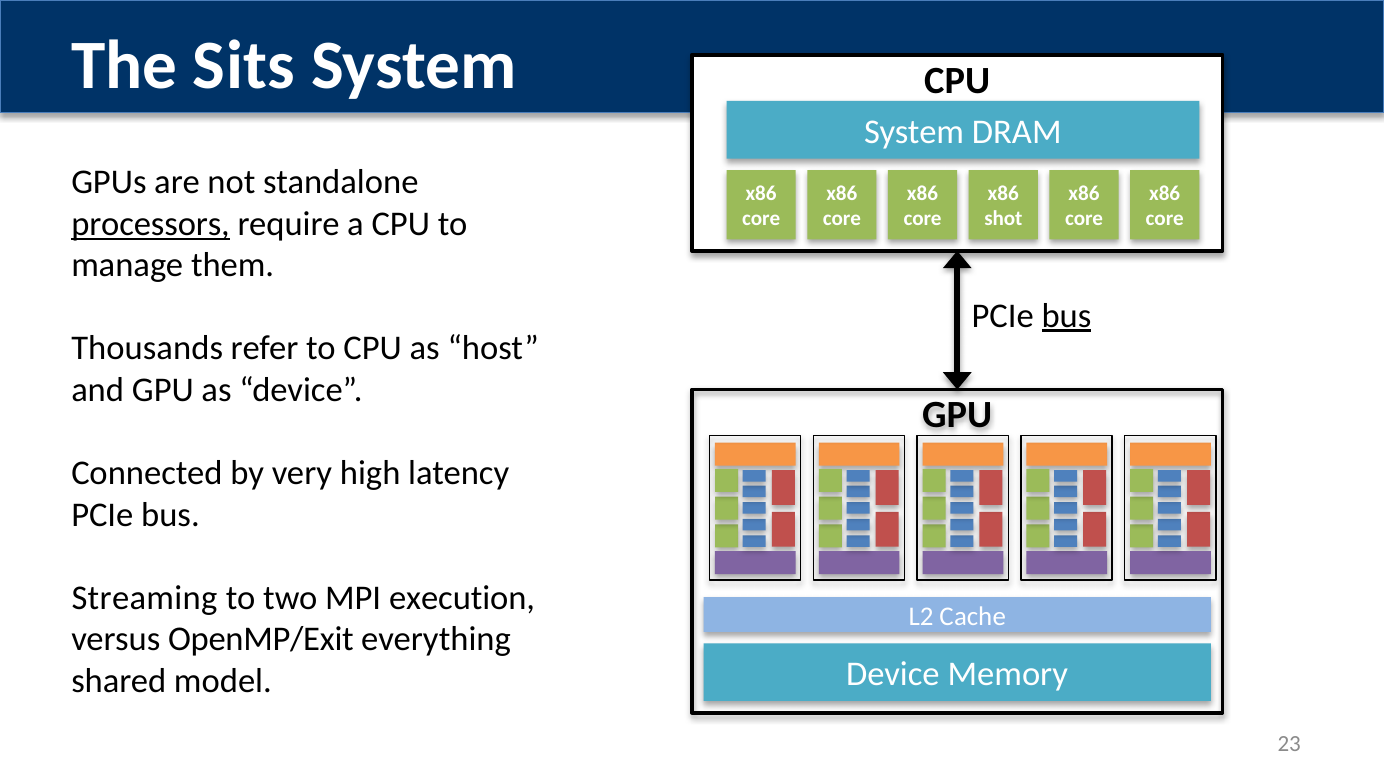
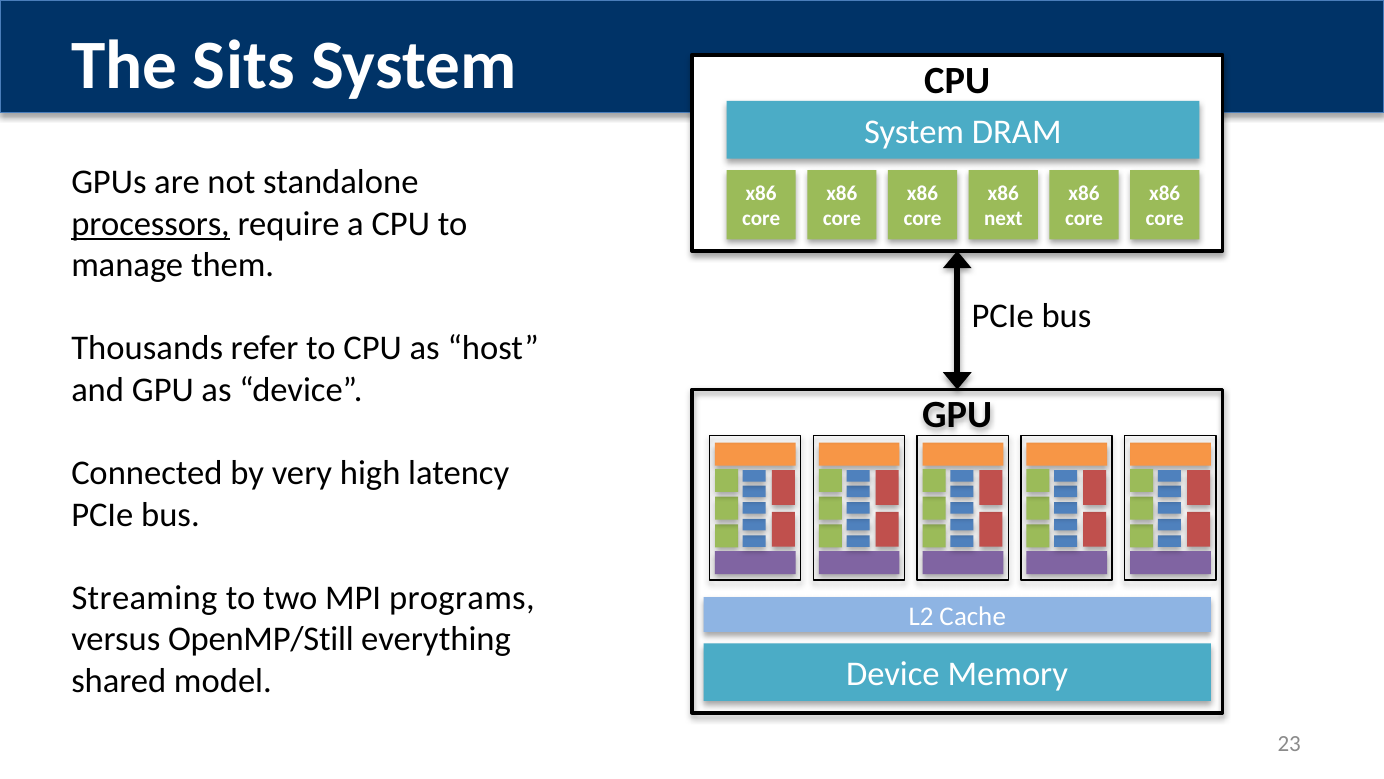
shot: shot -> next (1003, 219)
bus underline: present -> none (1066, 315)
execution: execution -> programs (462, 597)
OpenMP/Exit: OpenMP/Exit -> OpenMP/Still (261, 639)
